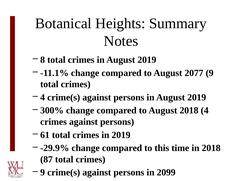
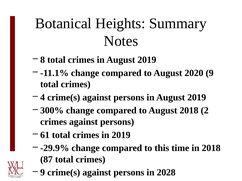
2077: 2077 -> 2020 (194, 73)
4: 4 -> 2 (205, 111)
2099: 2099 -> 2028 (166, 173)
